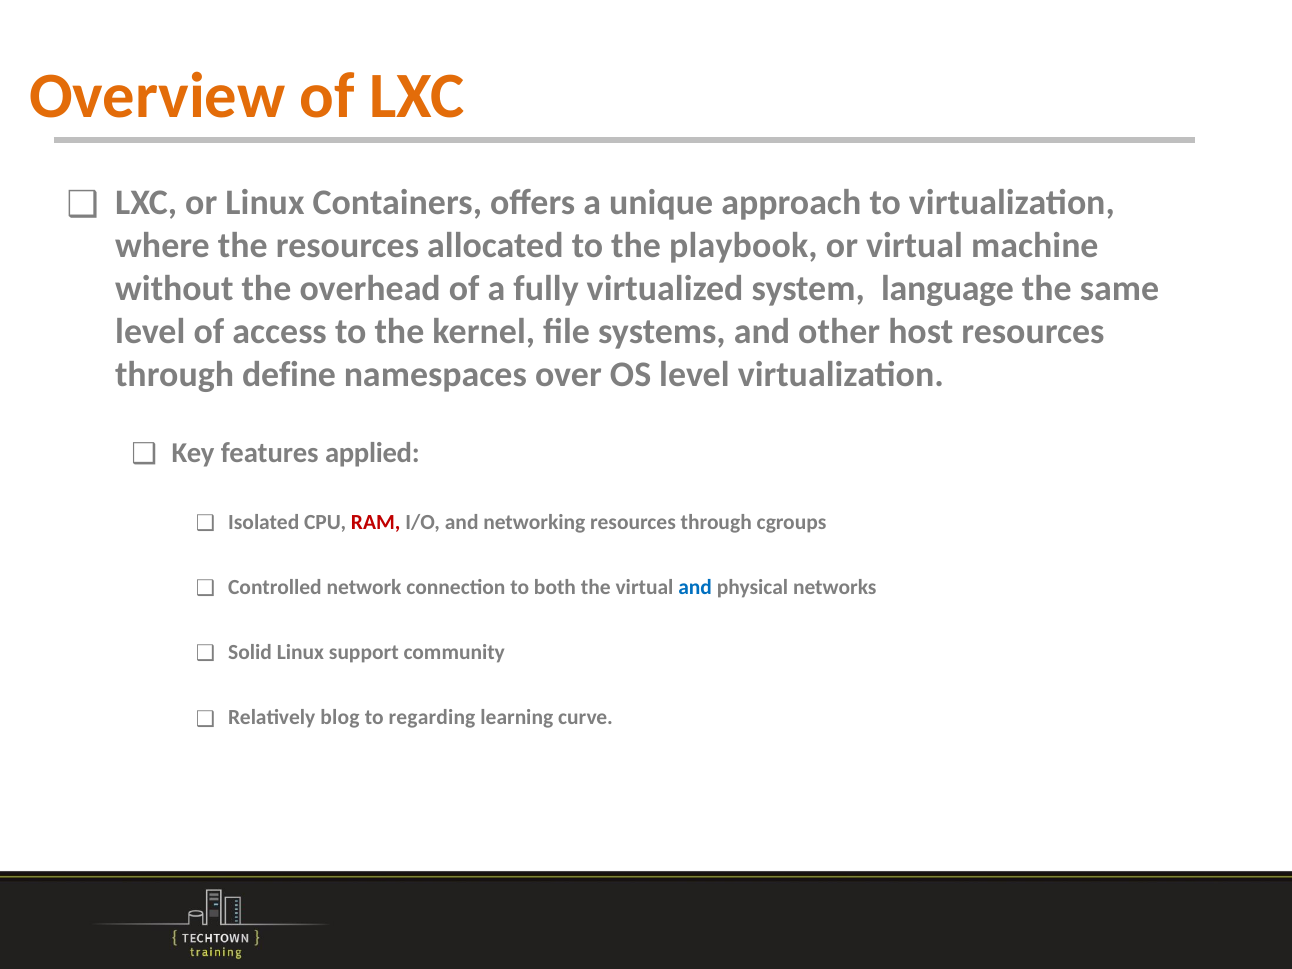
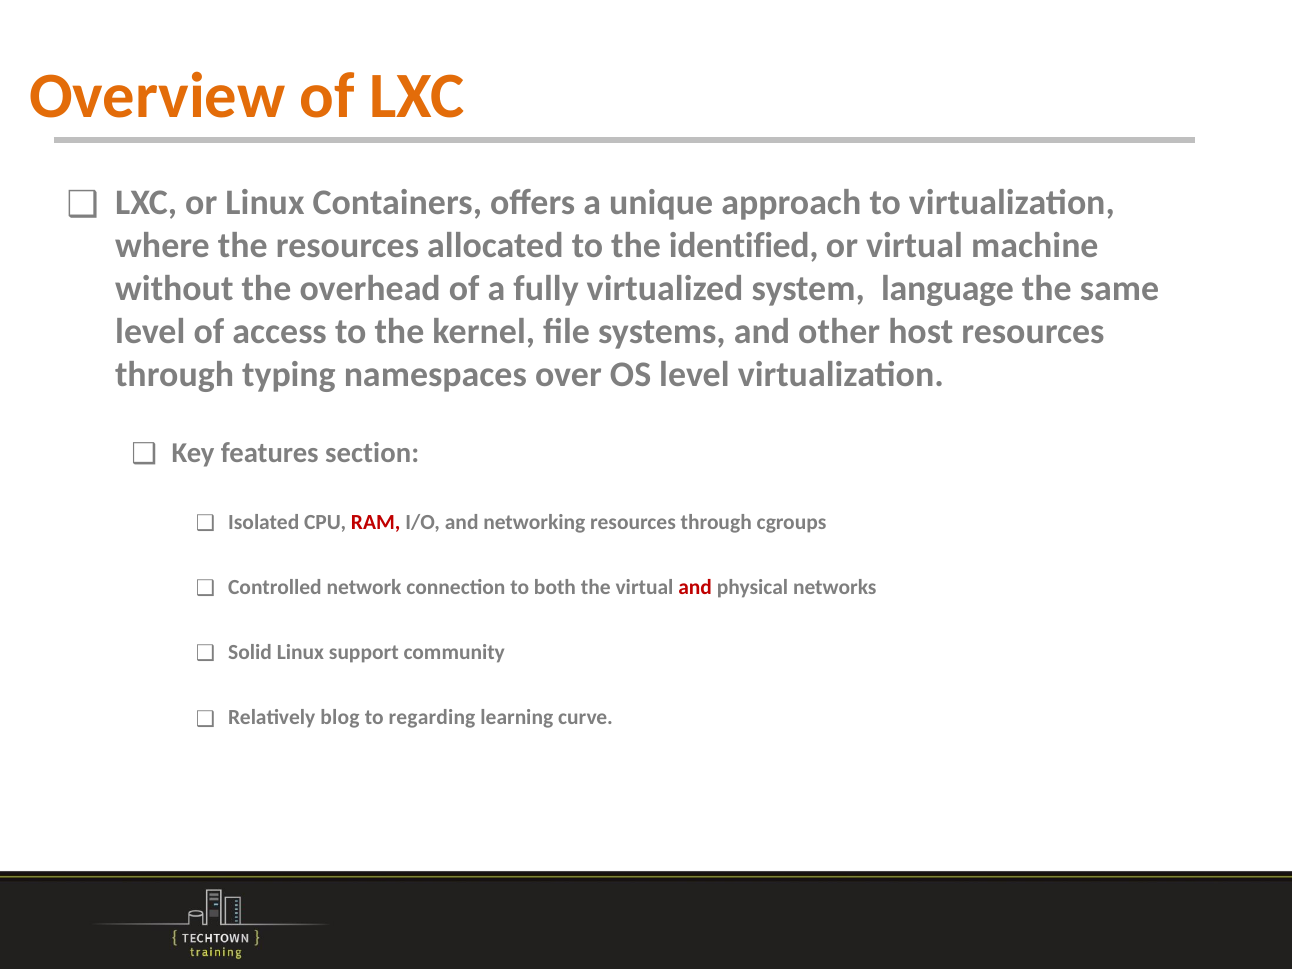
playbook: playbook -> identified (744, 246)
define: define -> typing (289, 375)
applied: applied -> section (372, 453)
and colour: blue -> red (695, 587)
